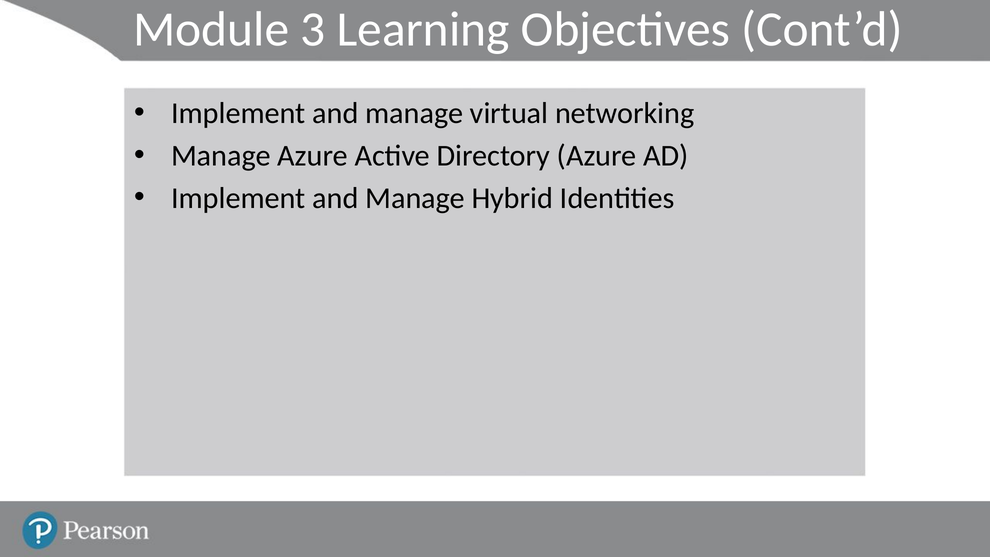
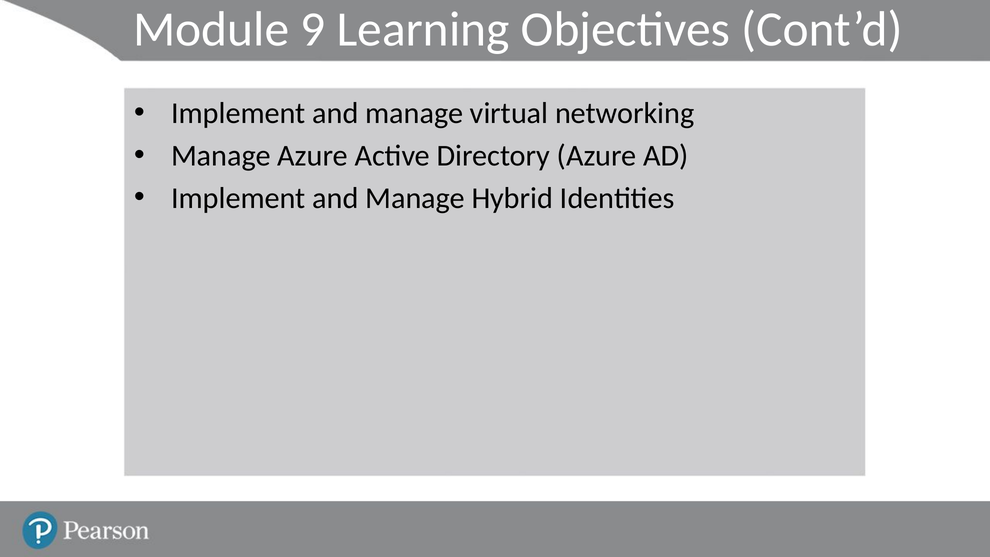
3: 3 -> 9 (313, 30)
